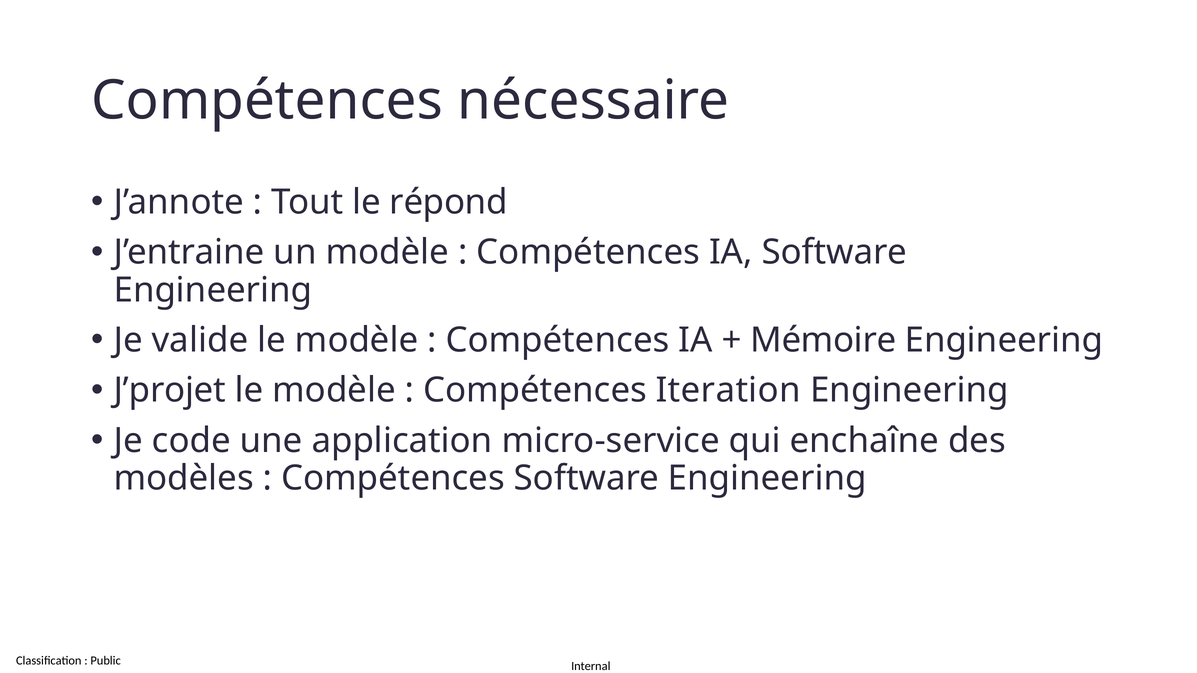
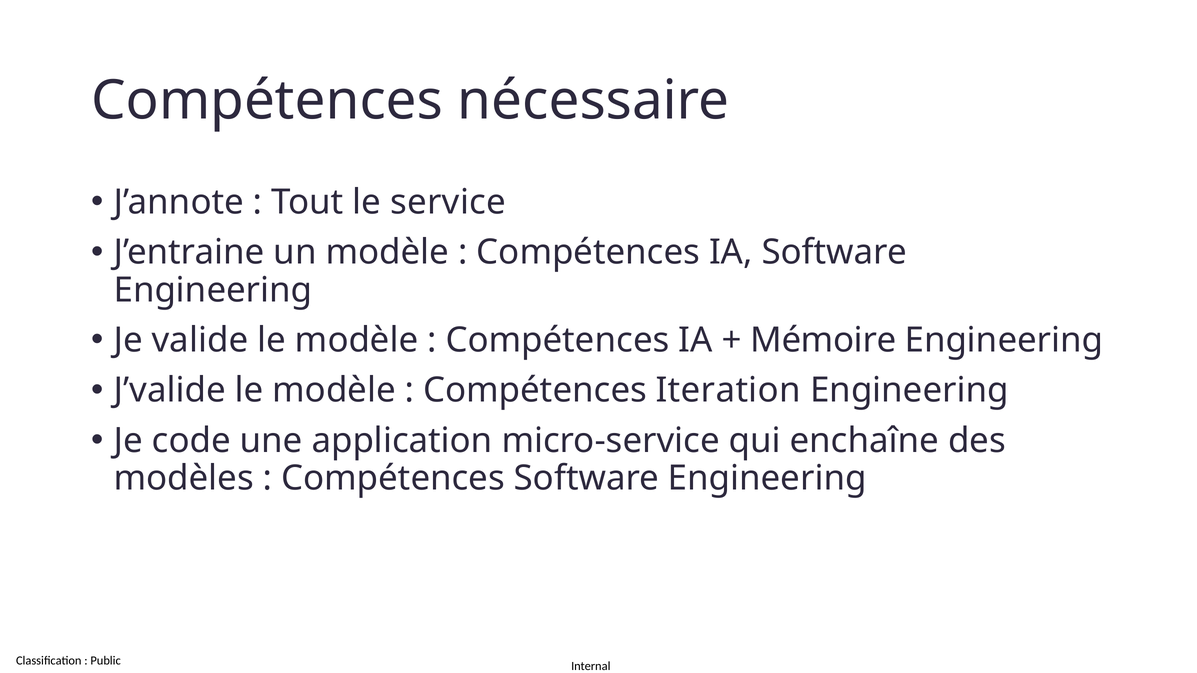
répond: répond -> service (448, 202)
J’projet: J’projet -> J’valide (170, 391)
